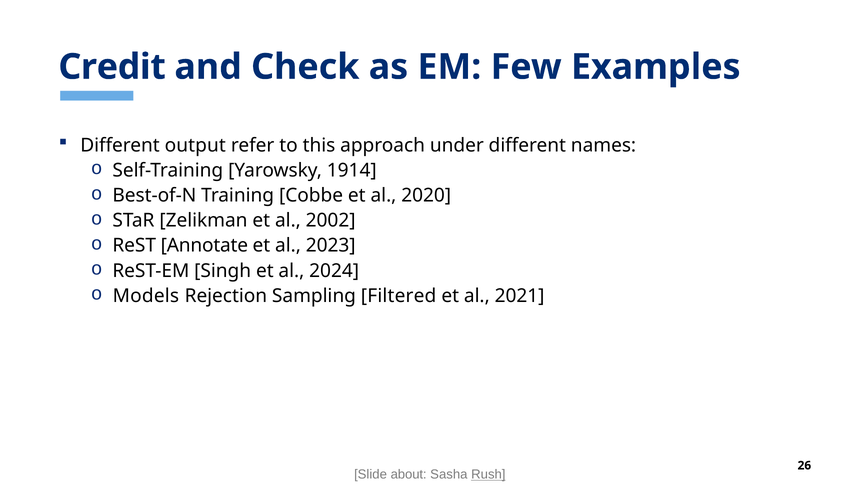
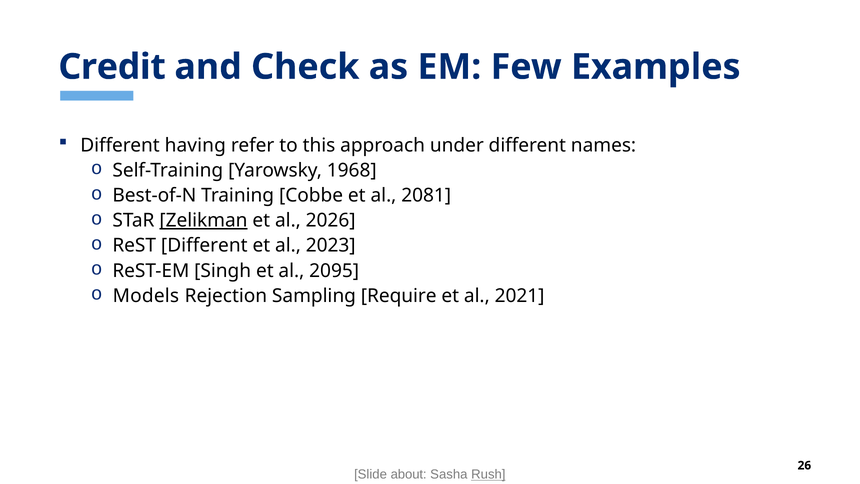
output: output -> having (195, 145)
1914: 1914 -> 1968 (352, 170)
2020: 2020 -> 2081 (426, 195)
Zelikman underline: none -> present (203, 220)
2002: 2002 -> 2026 (331, 220)
ReST Annotate: Annotate -> Different (204, 246)
2024: 2024 -> 2095 (334, 271)
Filtered: Filtered -> Require (399, 296)
